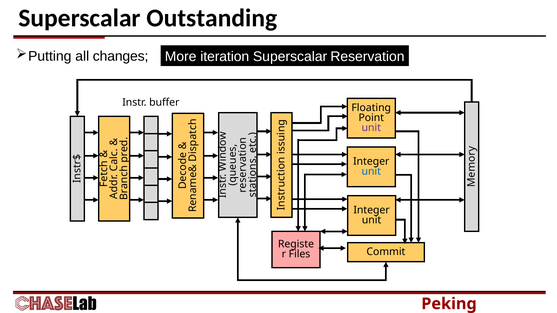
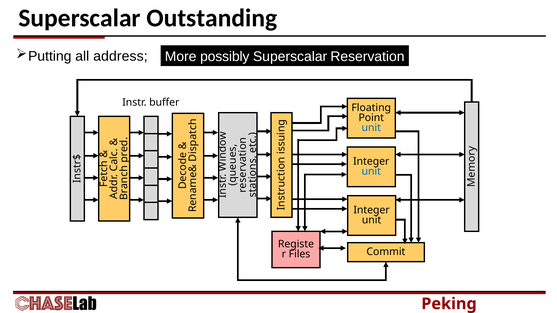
changes: changes -> address (120, 56)
iteration: iteration -> possibly (225, 57)
unit colour: purple -> blue (371, 128)
